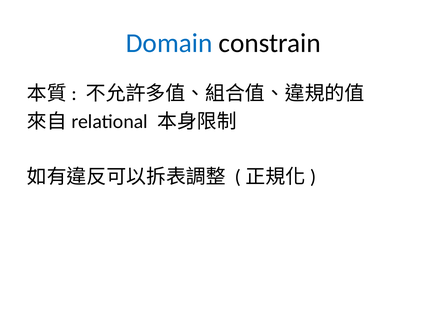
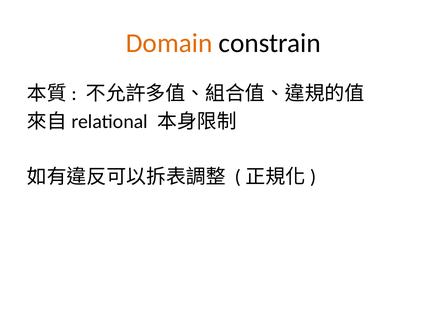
Domain colour: blue -> orange (169, 43)
